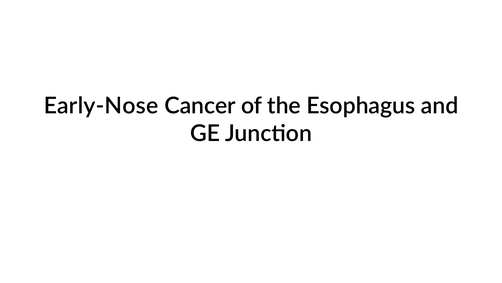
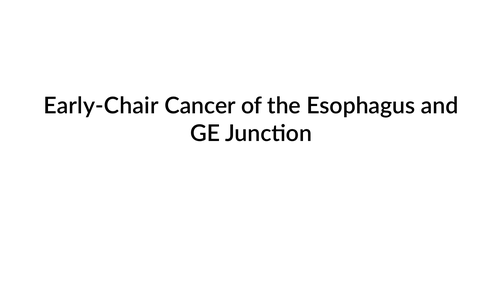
Early-Nose: Early-Nose -> Early-Chair (101, 106)
